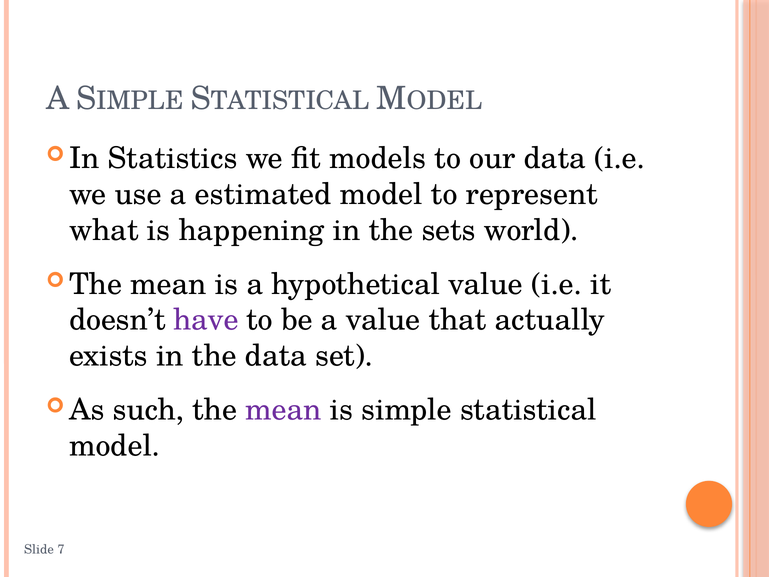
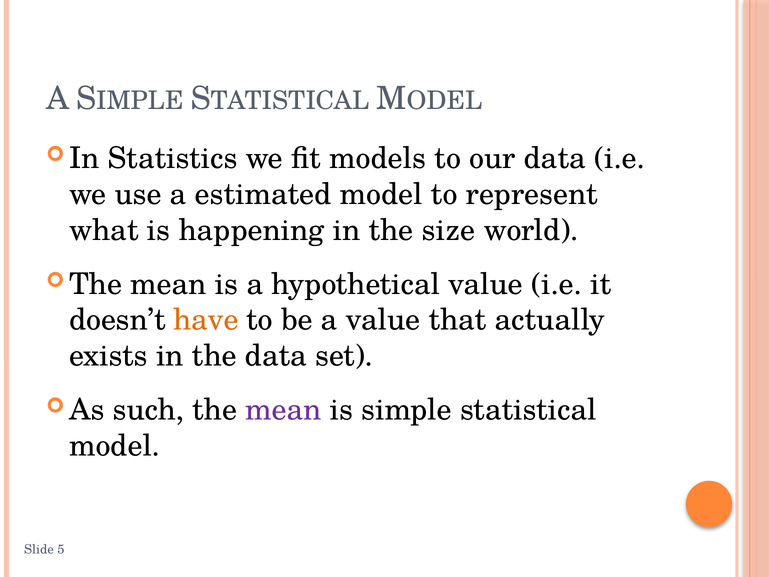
sets: sets -> size (449, 230)
have colour: purple -> orange (206, 320)
7: 7 -> 5 (61, 549)
